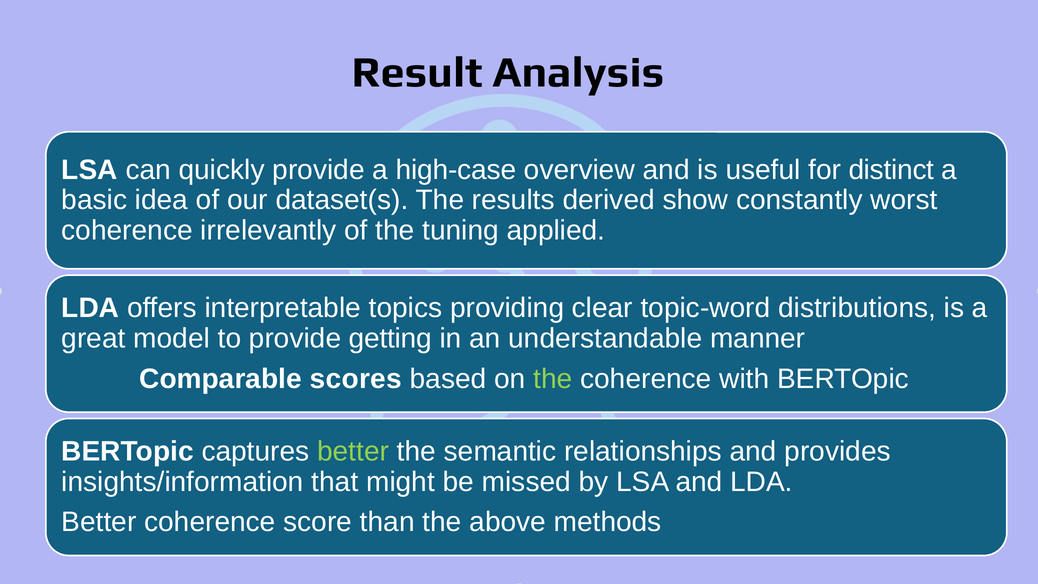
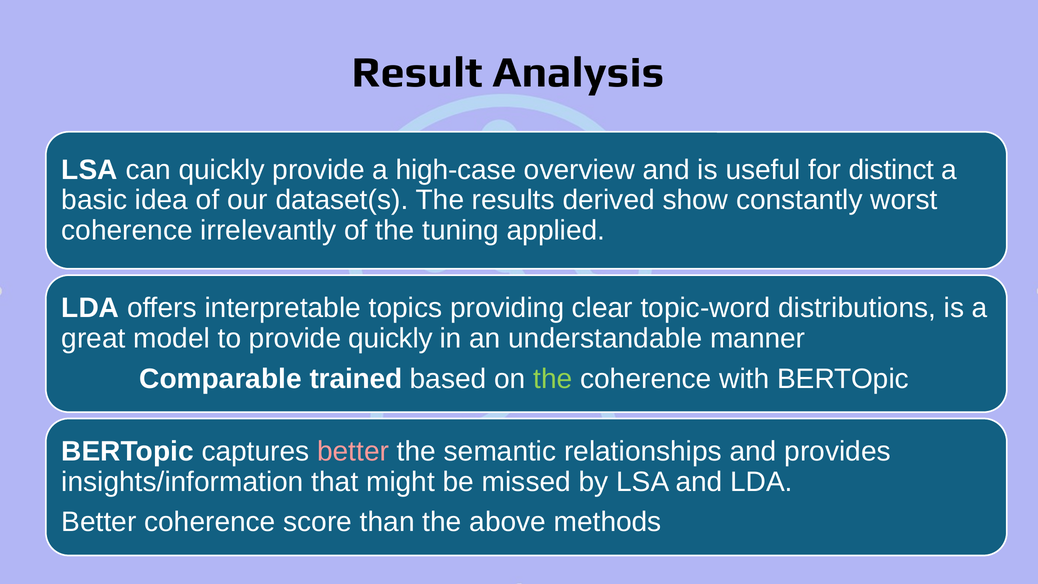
provide getting: getting -> quickly (391, 338)
scores: scores -> trained (356, 379)
better colour: light green -> pink (353, 451)
